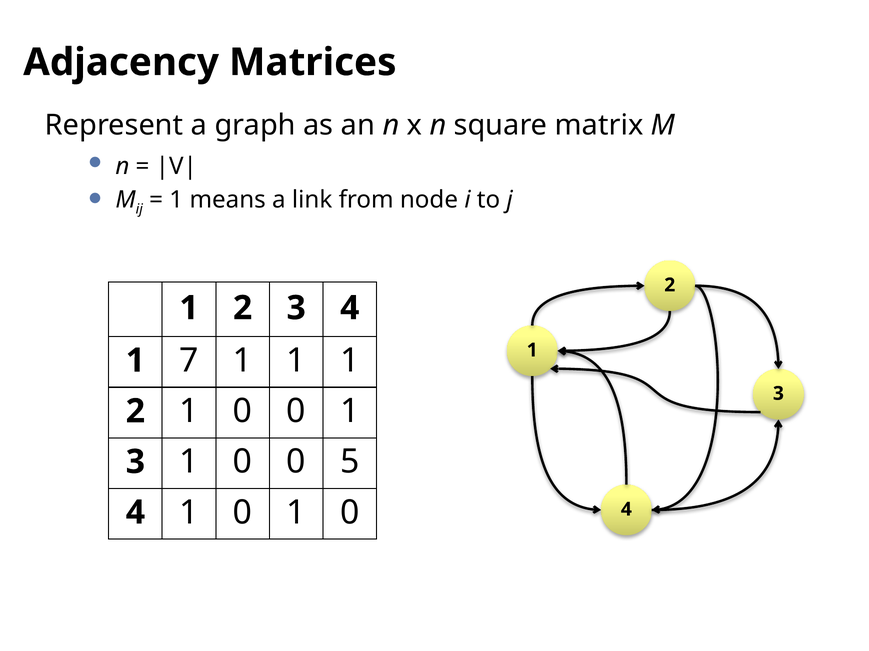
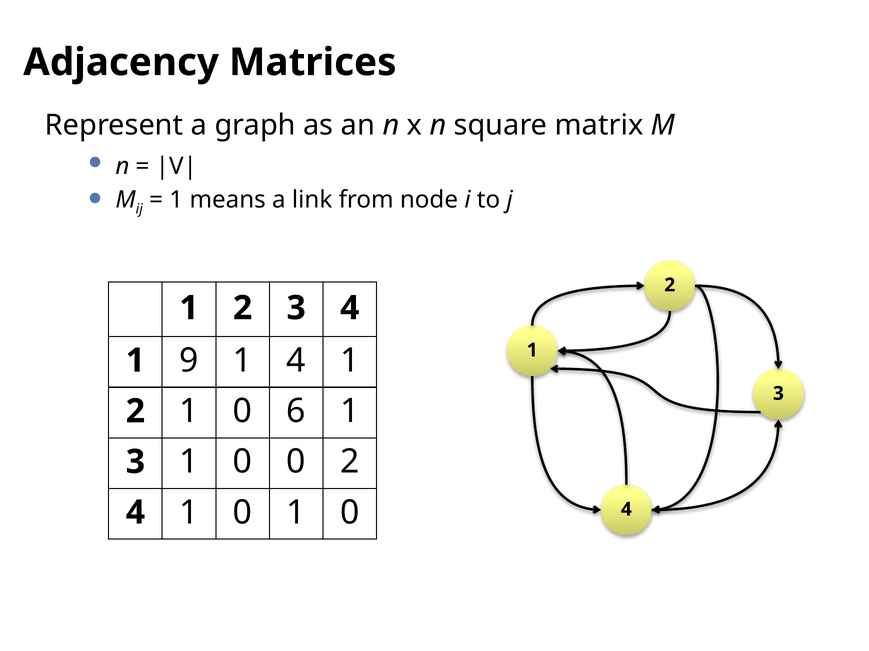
7: 7 -> 9 (189, 361)
1: 1 -> 4 (296, 361)
2 1 0 0: 0 -> 6 (296, 412)
0 5: 5 -> 2 (350, 462)
